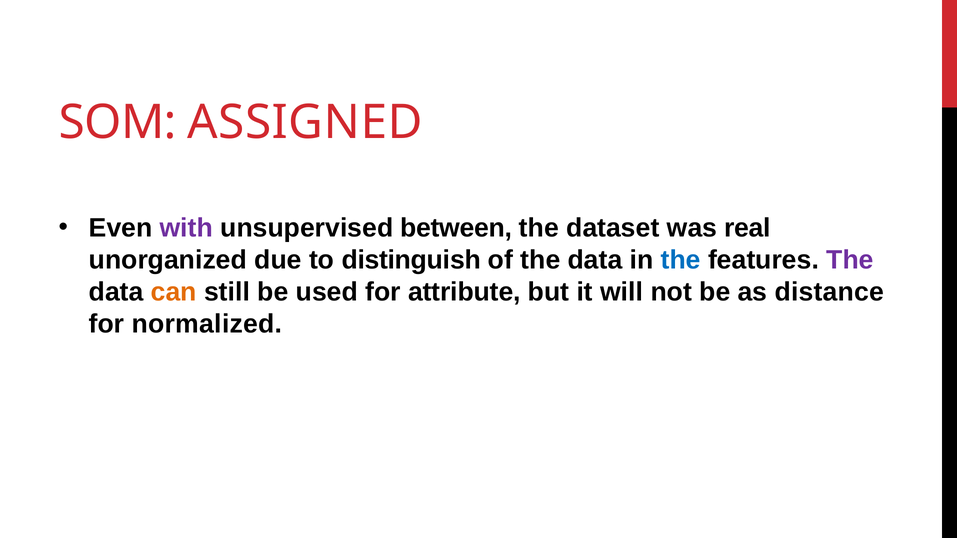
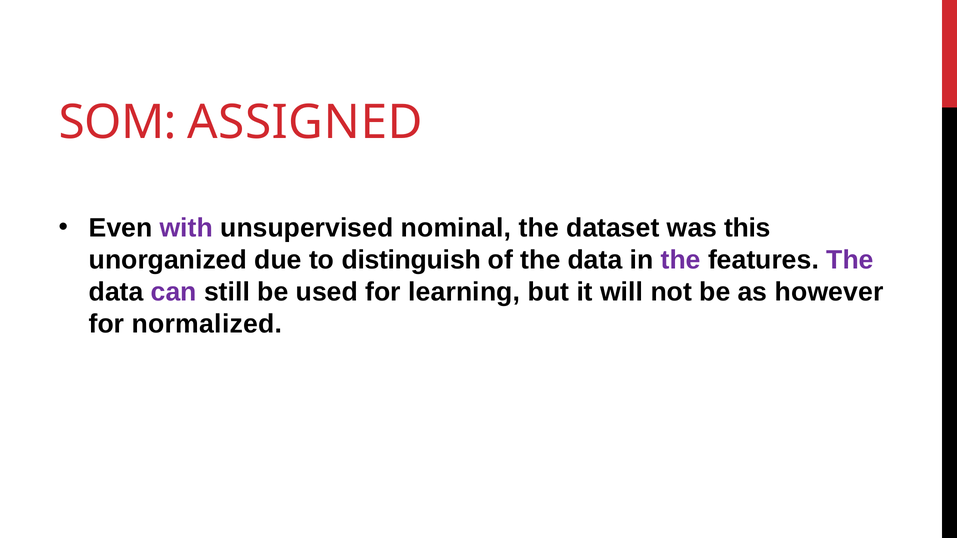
between: between -> nominal (456, 228)
real: real -> this (747, 228)
the colour: blue -> purple (681, 260)
can colour: orange -> purple (174, 292)
attribute: attribute -> learning (464, 292)
distance: distance -> however (829, 292)
